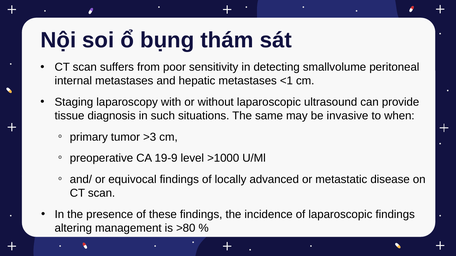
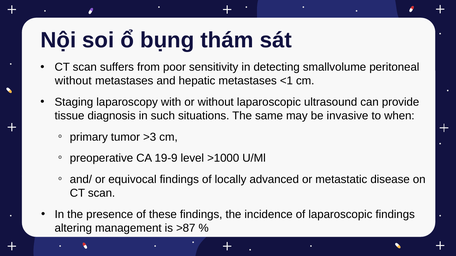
internal: internal -> without (73, 81)
>80: >80 -> >87 (186, 228)
